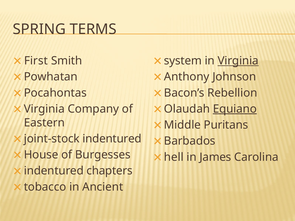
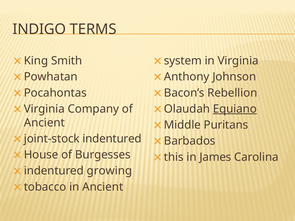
SPRING: SPRING -> INDIGO (39, 29)
First: First -> King (36, 61)
Virginia underline: present -> none (238, 61)
Eastern: Eastern -> Ancient (44, 123)
hell: hell -> this (174, 157)
chapters: chapters -> growing (109, 171)
